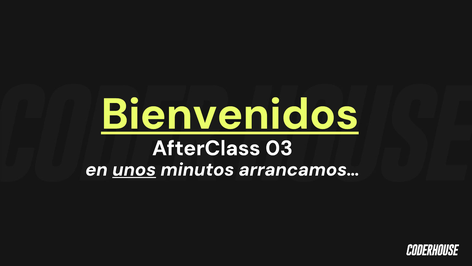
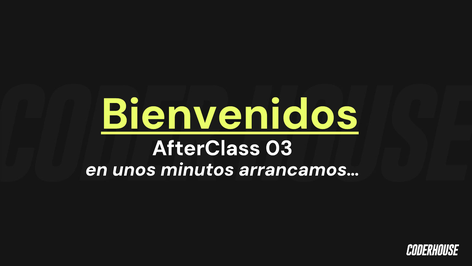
unos underline: present -> none (134, 169)
